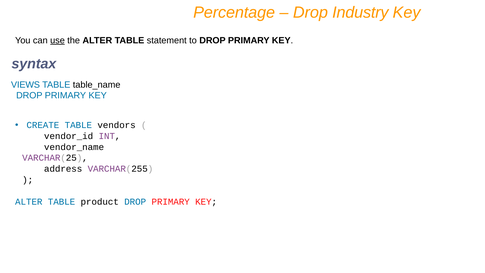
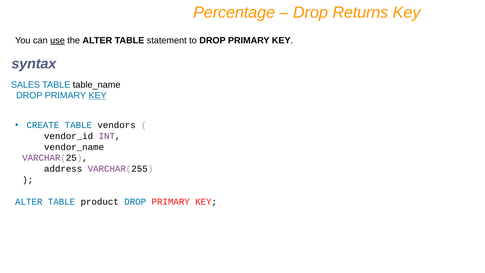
Industry: Industry -> Returns (360, 13)
VIEWS: VIEWS -> SALES (26, 85)
KEY underline: none -> present (98, 96)
